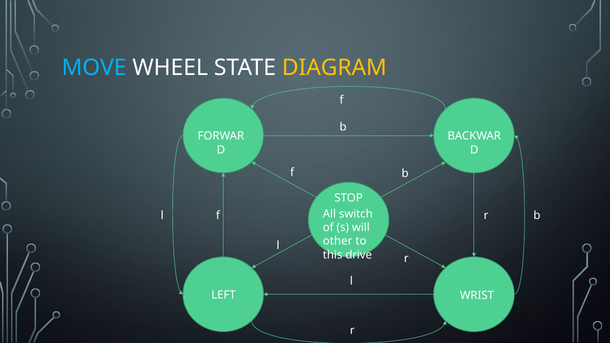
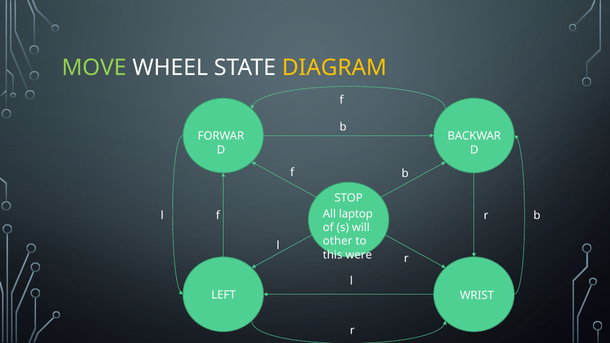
MOVE colour: light blue -> light green (94, 68)
switch: switch -> laptop (356, 214)
drive: drive -> were (359, 255)
